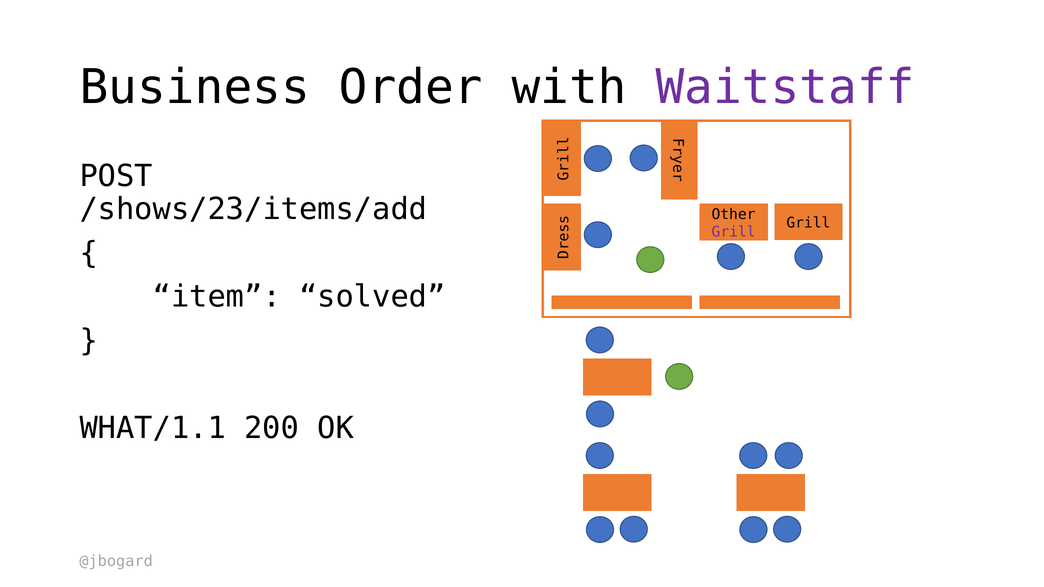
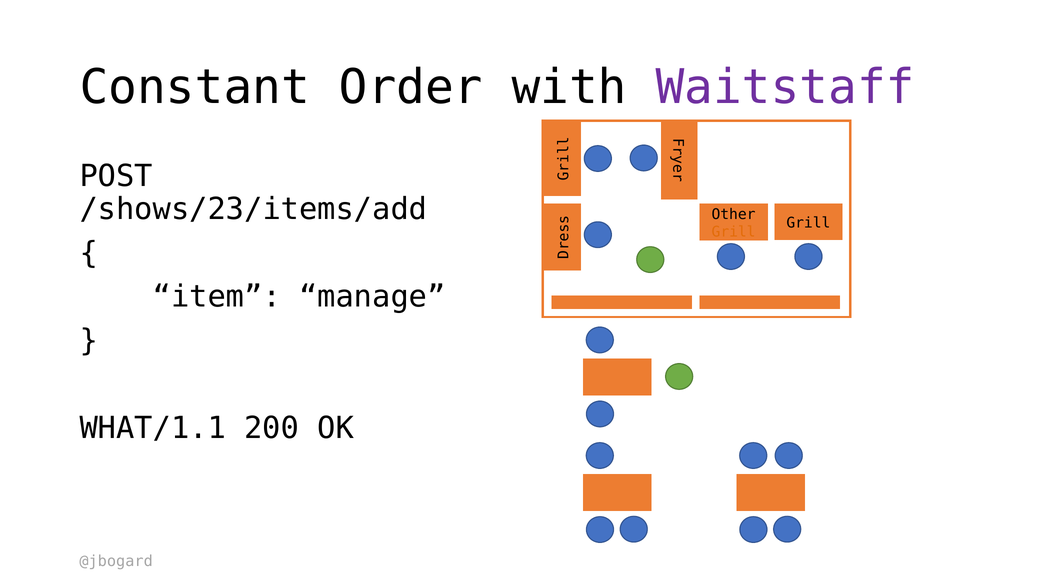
Business: Business -> Constant (195, 88)
Grill colour: purple -> orange (734, 232)
solved: solved -> manage (372, 297)
